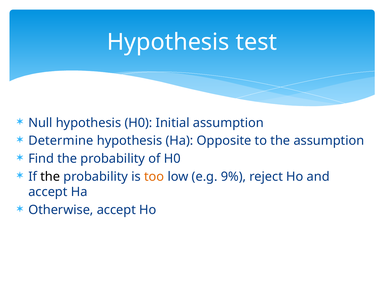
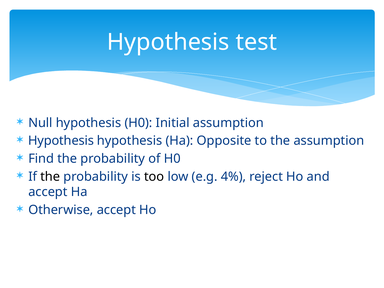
Determine: Determine -> Hypothesis (61, 141)
too colour: orange -> black (154, 177)
9%: 9% -> 4% (233, 177)
